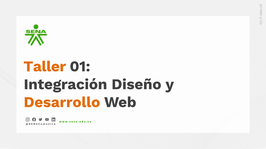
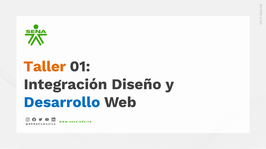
Desarrollo colour: orange -> blue (62, 103)
